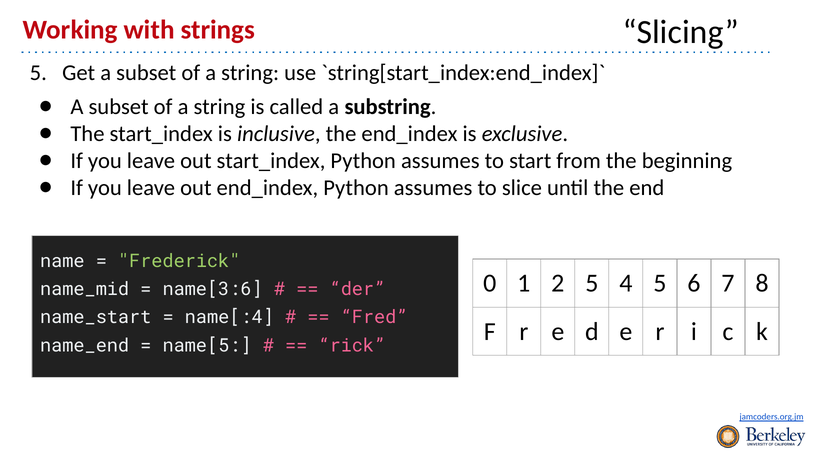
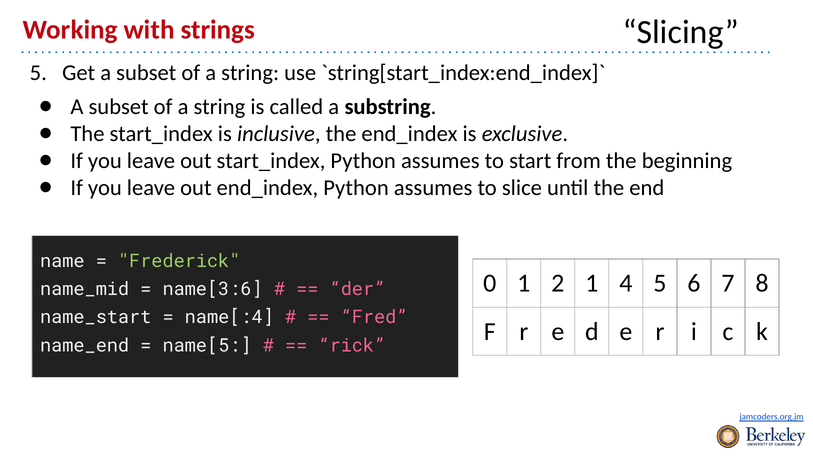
2 5: 5 -> 1 (592, 284)
